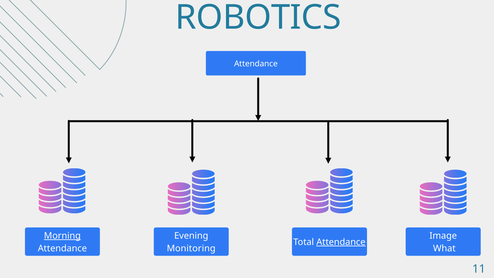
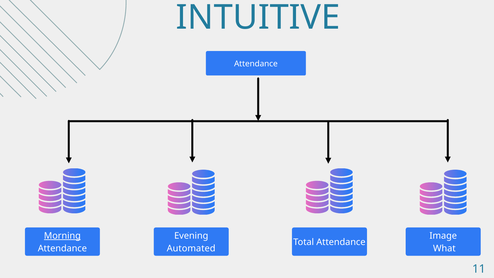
ROBOTICS: ROBOTICS -> INTUITIVE (258, 17)
Attendance underline: present -> none (341, 242)
Monitoring: Monitoring -> Automated (191, 248)
